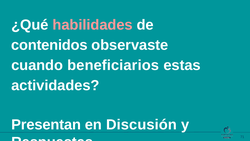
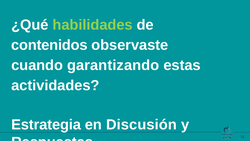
habilidades colour: pink -> light green (93, 25)
beneficiarios: beneficiarios -> garantizando (113, 65)
Presentan: Presentan -> Estrategia (46, 124)
